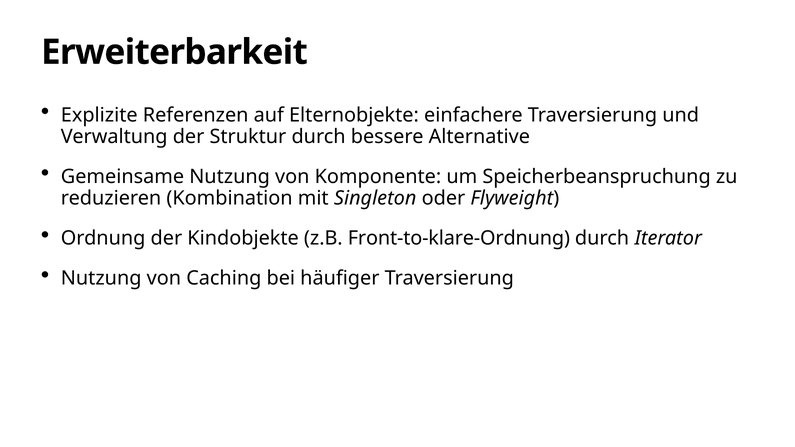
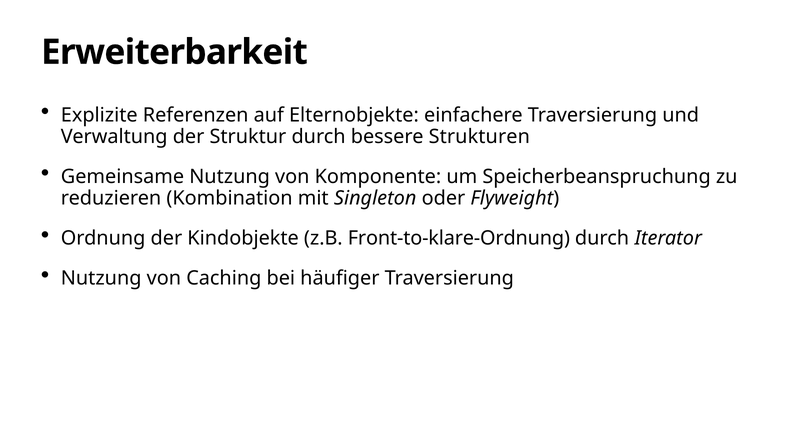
Alternative: Alternative -> Strukturen (479, 137)
